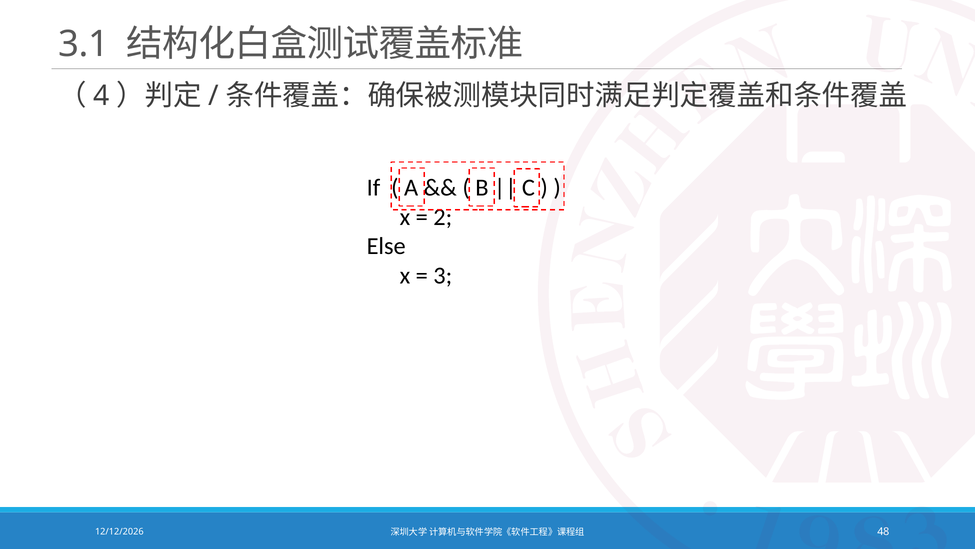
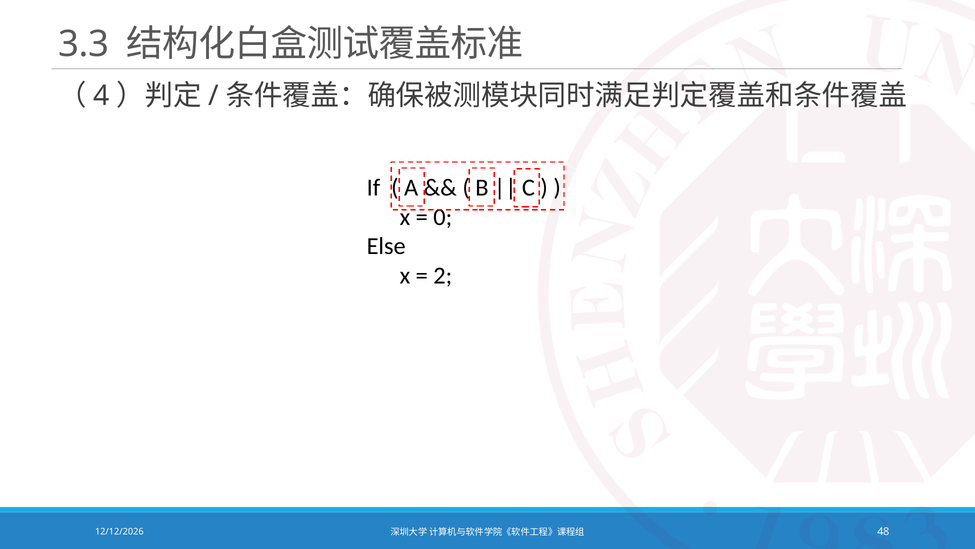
3.1: 3.1 -> 3.3 (84, 44)
2: 2 -> 0 (443, 217)
3: 3 -> 2 (443, 275)
